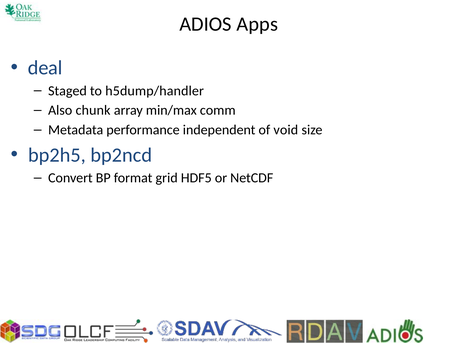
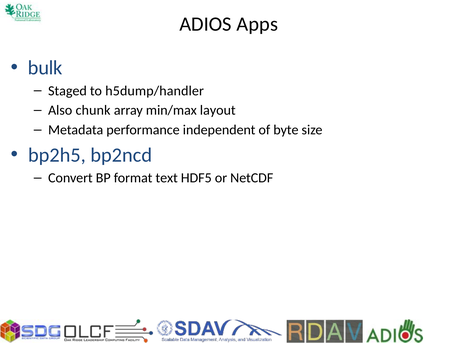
deal: deal -> bulk (45, 68)
comm: comm -> layout (218, 110)
void: void -> byte (286, 130)
grid: grid -> text (167, 178)
